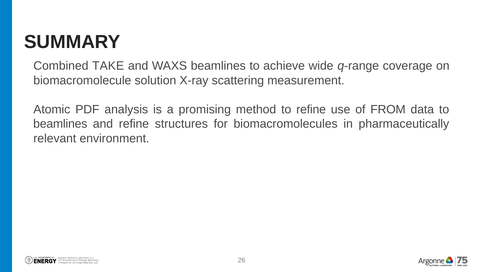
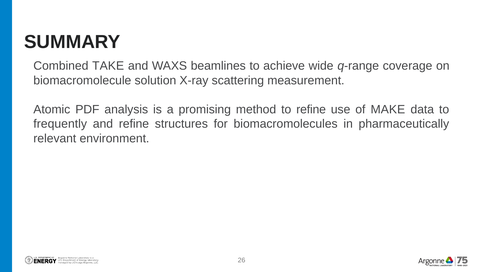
FROM: FROM -> MAKE (388, 109)
beamlines: beamlines -> frequently (60, 124)
